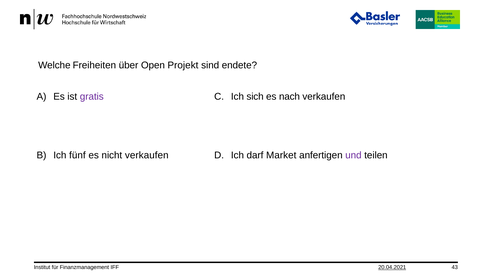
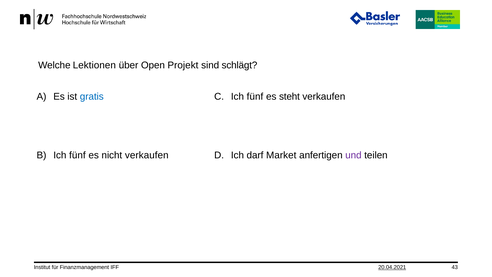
Freiheiten: Freiheiten -> Lektionen (94, 65)
endete: endete -> schlägt (239, 65)
gratis colour: purple -> blue (92, 97)
sich: sich -> fünf (255, 97)
nach: nach -> steht (289, 97)
